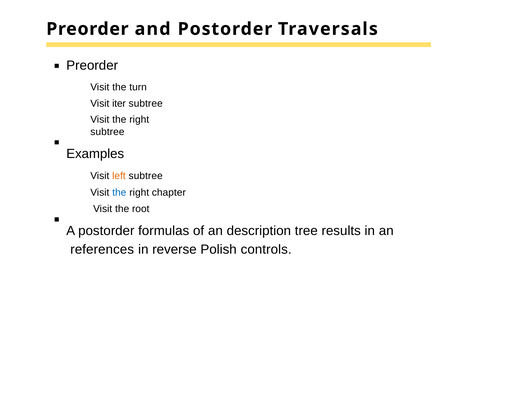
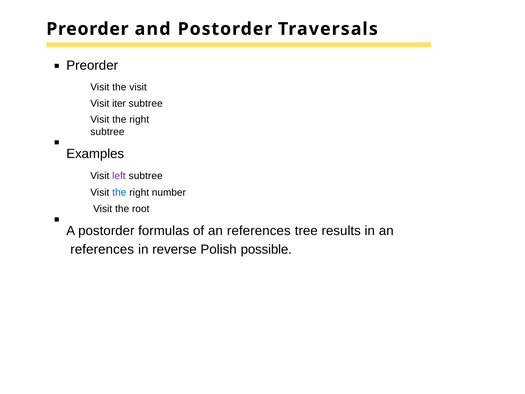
the turn: turn -> visit (138, 87)
left colour: orange -> purple (119, 176)
chapter: chapter -> number (169, 193)
of an description: description -> references (259, 231)
controls: controls -> possible (266, 249)
